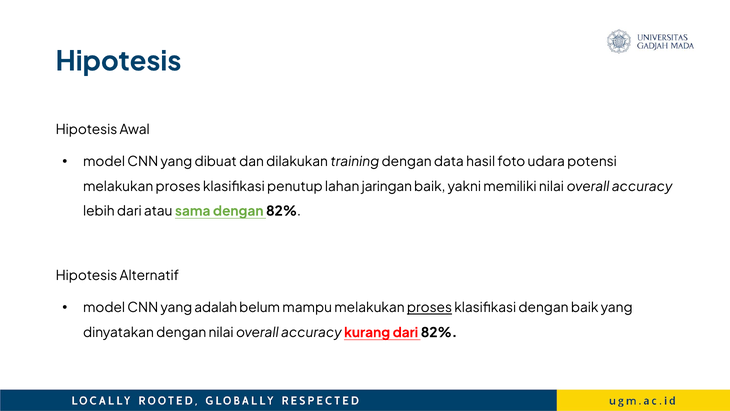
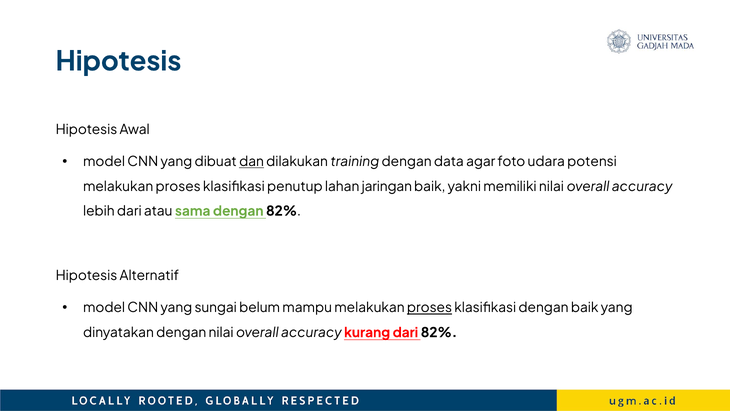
dan underline: none -> present (252, 162)
hasil: hasil -> agar (481, 162)
adalah: adalah -> sungai (216, 308)
